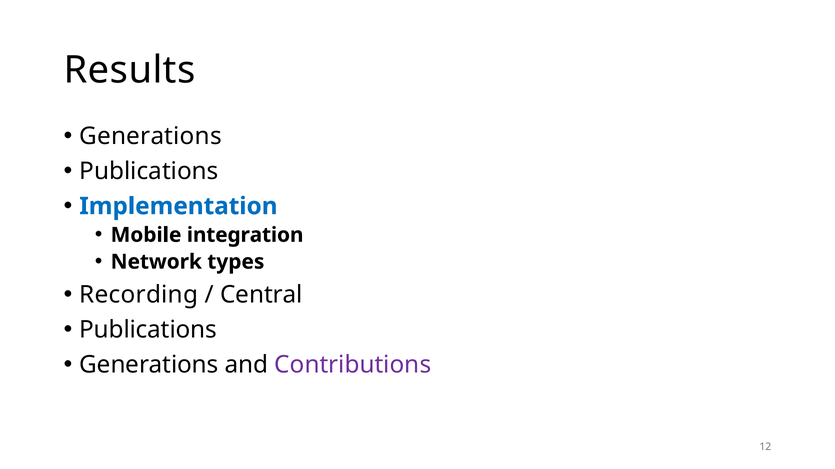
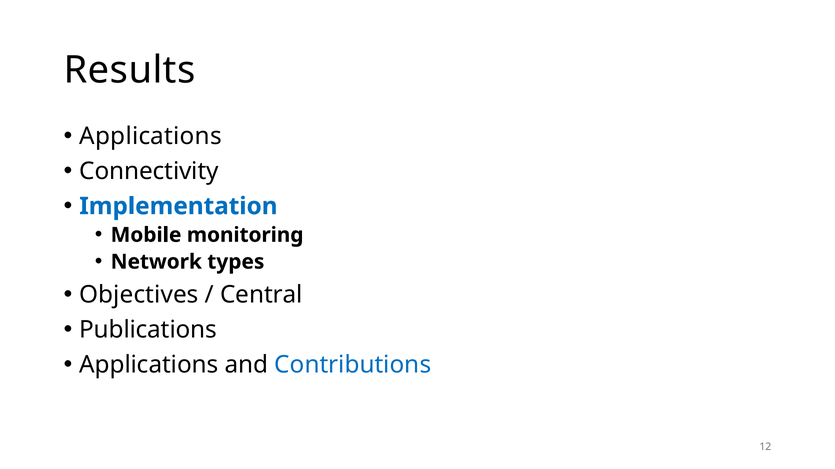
Generations: Generations -> Applications (151, 137)
Publications: Publications -> Connectivity (149, 172)
integration: integration -> monitoring (245, 235)
Recording: Recording -> Objectives (139, 295)
Generations: Generations -> Applications (149, 365)
Contributions colour: purple -> blue (353, 365)
